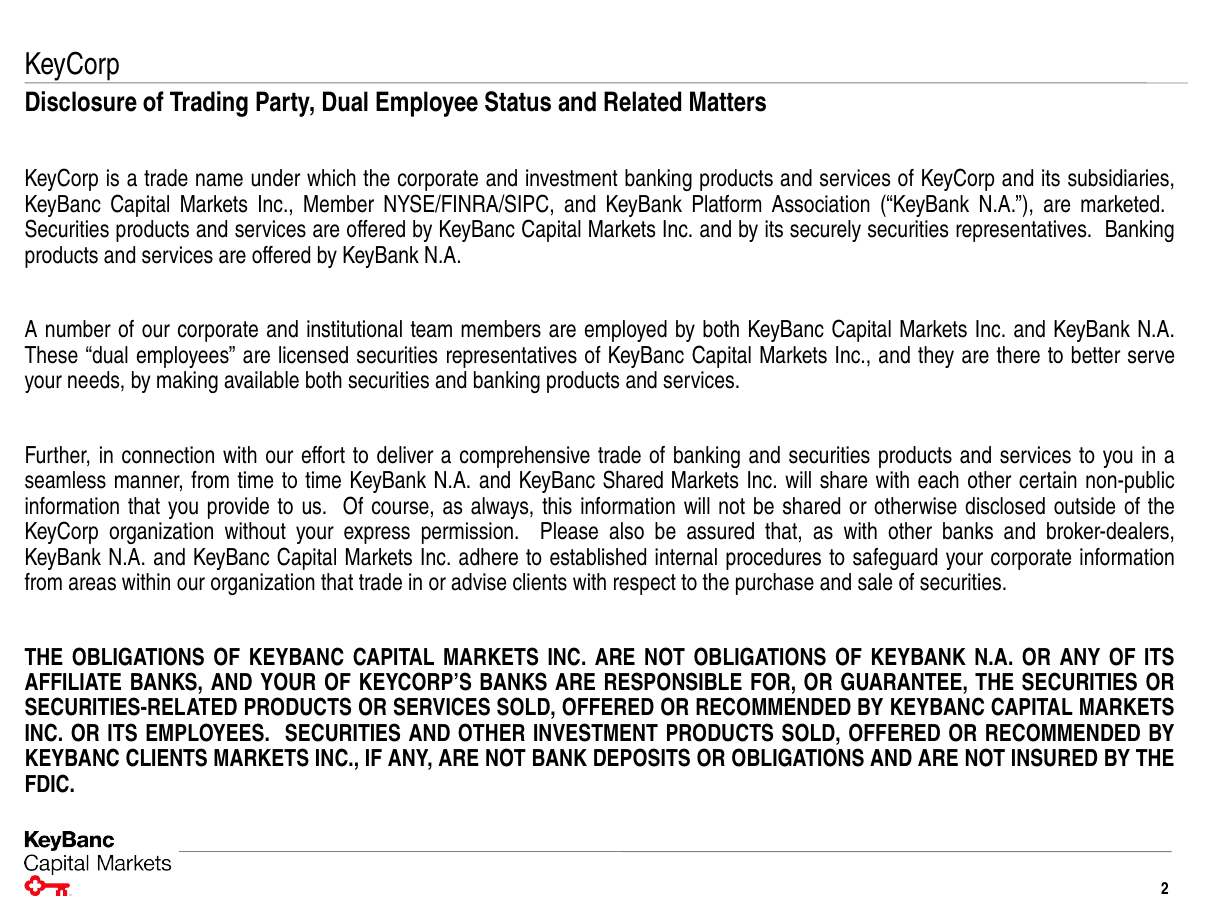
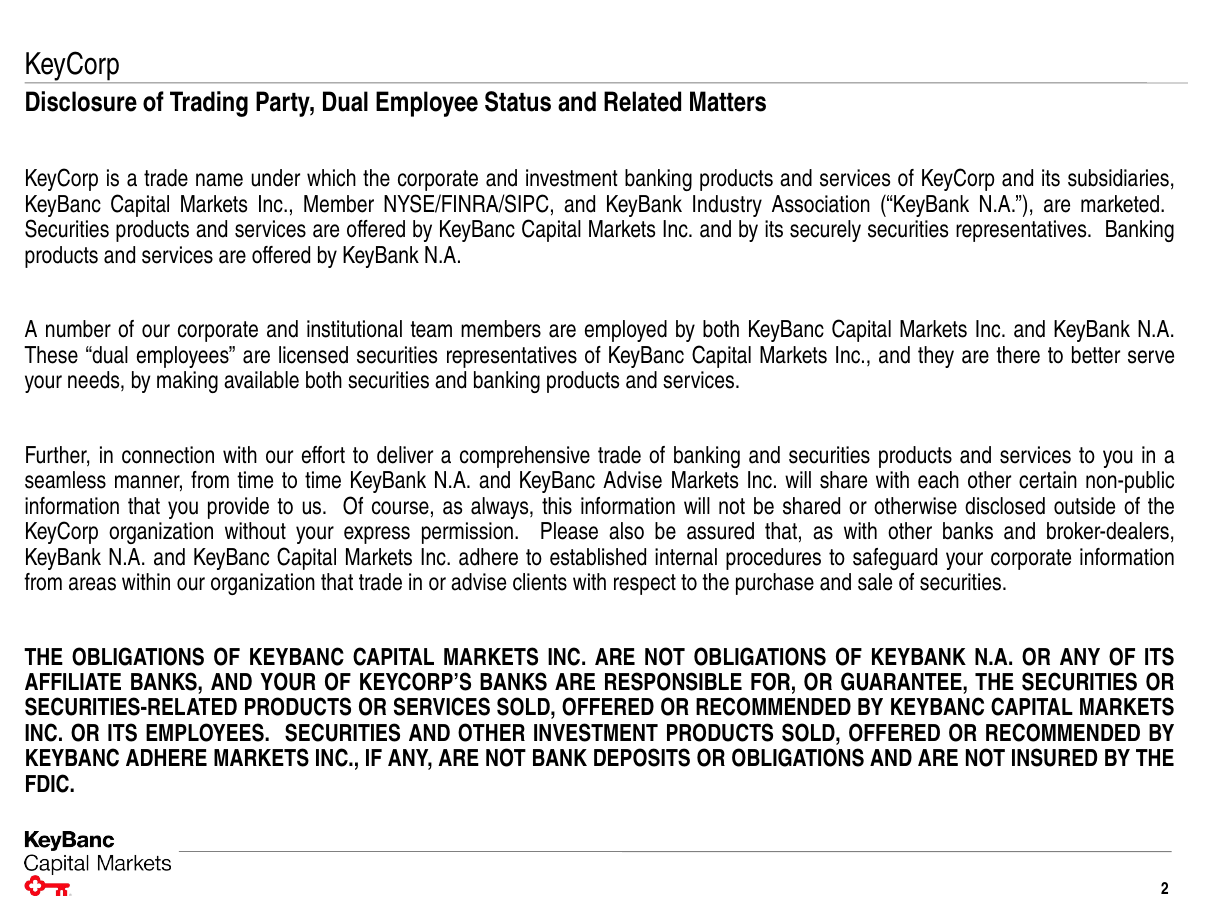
Platform: Platform -> Industry (727, 204)
KeyBanc Shared: Shared -> Advise (633, 481)
KEYBANC CLIENTS: CLIENTS -> ADHERE (167, 759)
